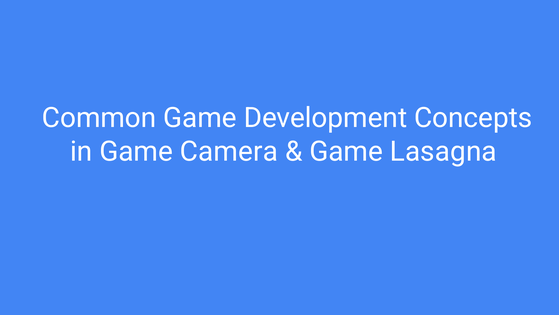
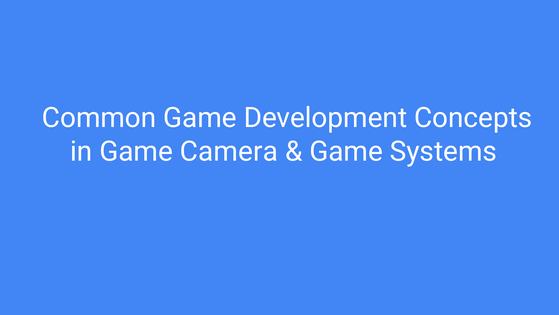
Lasagna: Lasagna -> Systems (443, 151)
